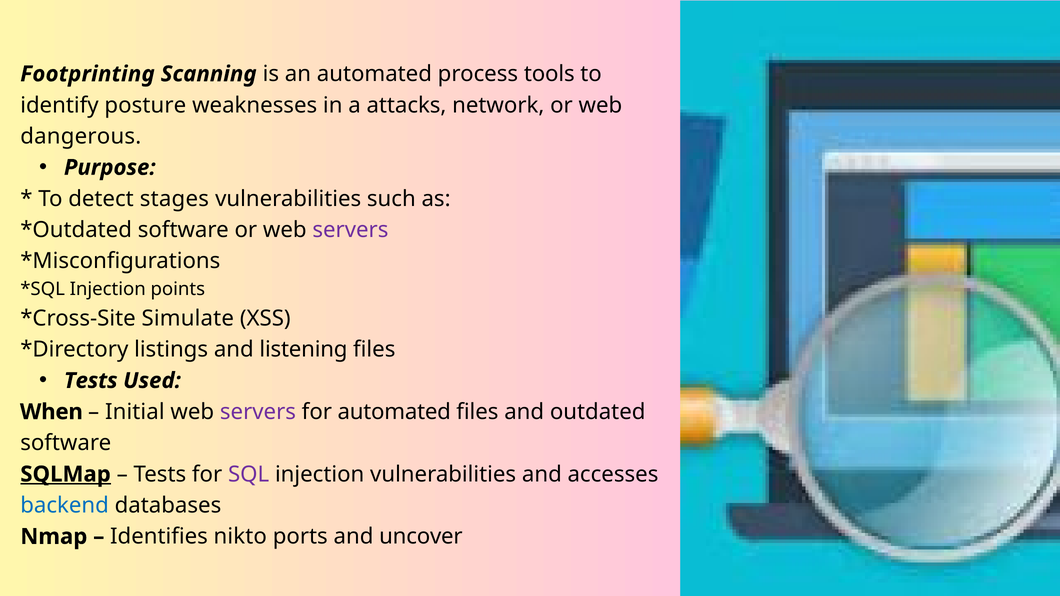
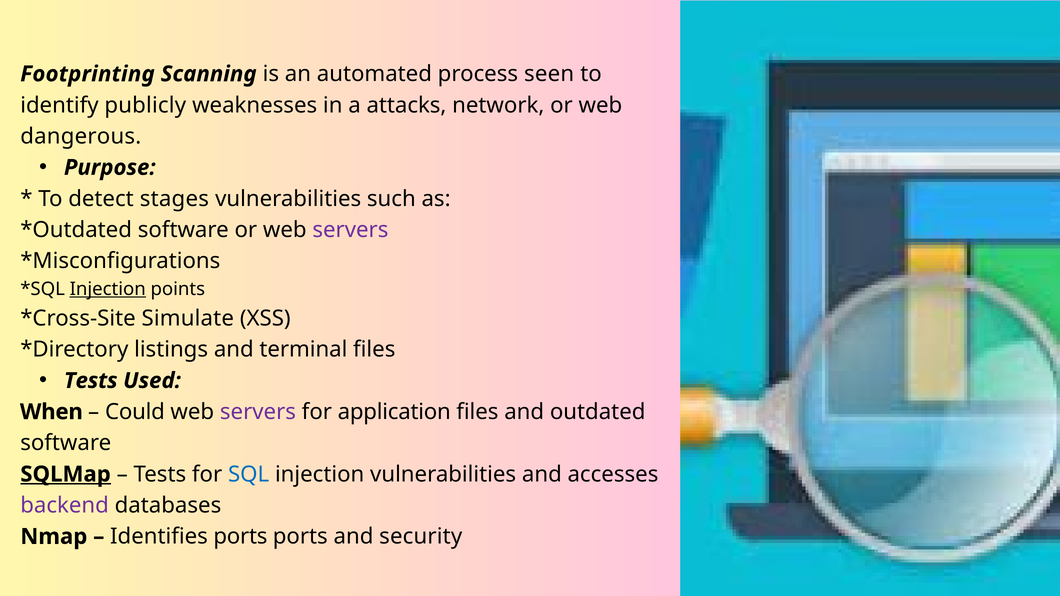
tools: tools -> seen (549, 74)
posture: posture -> publicly (145, 105)
Injection underline: none -> present (108, 289)
listening: listening -> terminal (303, 350)
Initial: Initial -> Could (135, 412)
for automated: automated -> application (394, 412)
SQL colour: purple -> blue (249, 474)
backend colour: blue -> purple (65, 506)
Identifies nikto: nikto -> ports (240, 537)
uncover: uncover -> security (421, 537)
